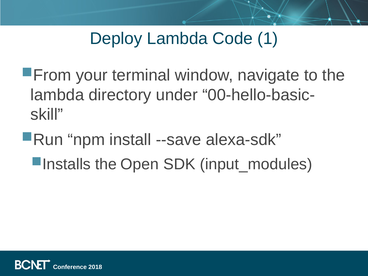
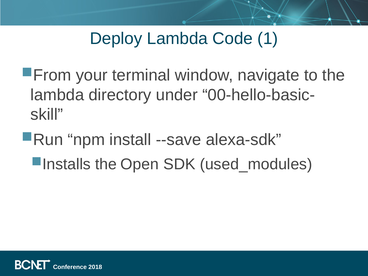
input_modules: input_modules -> used_modules (256, 164)
